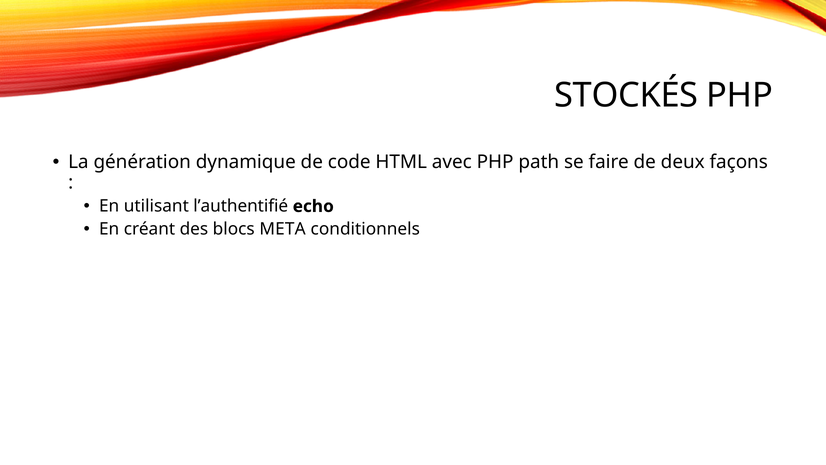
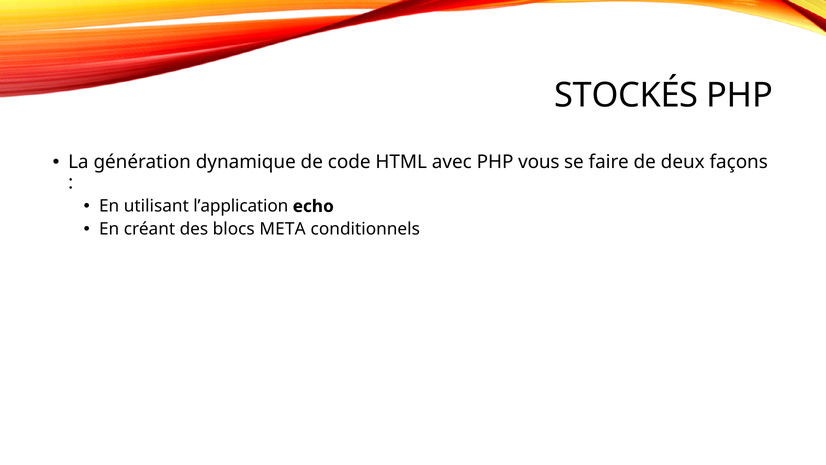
path: path -> vous (539, 162)
l’authentifié: l’authentifié -> l’application (241, 206)
